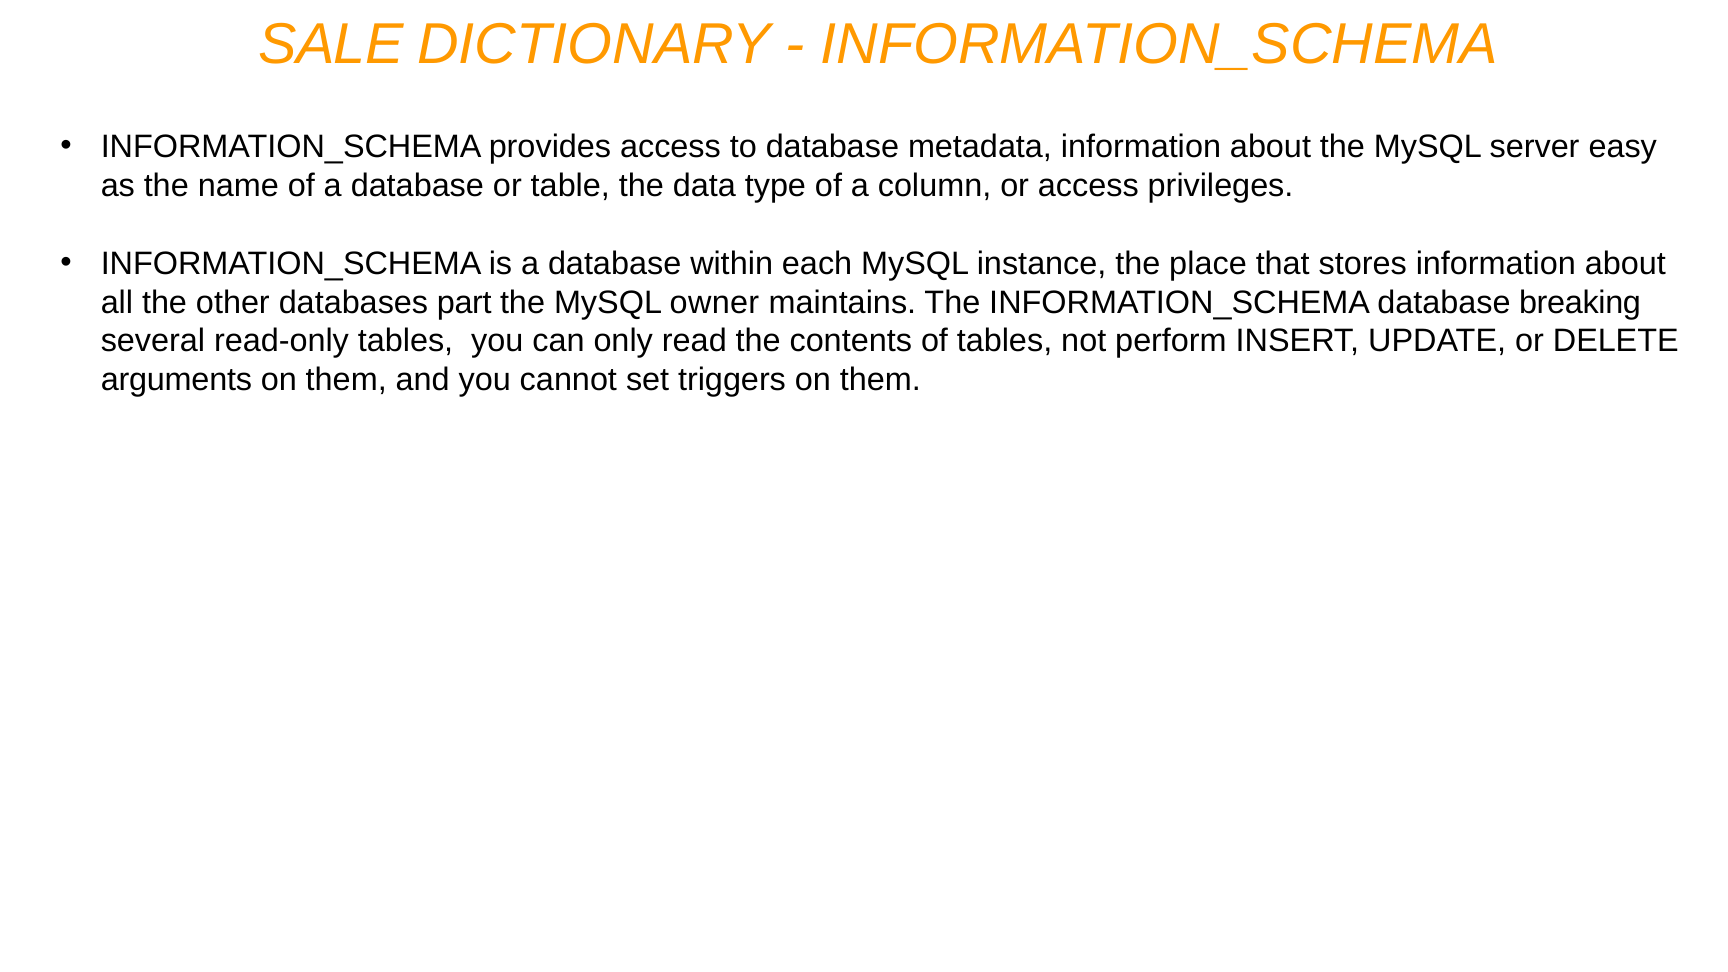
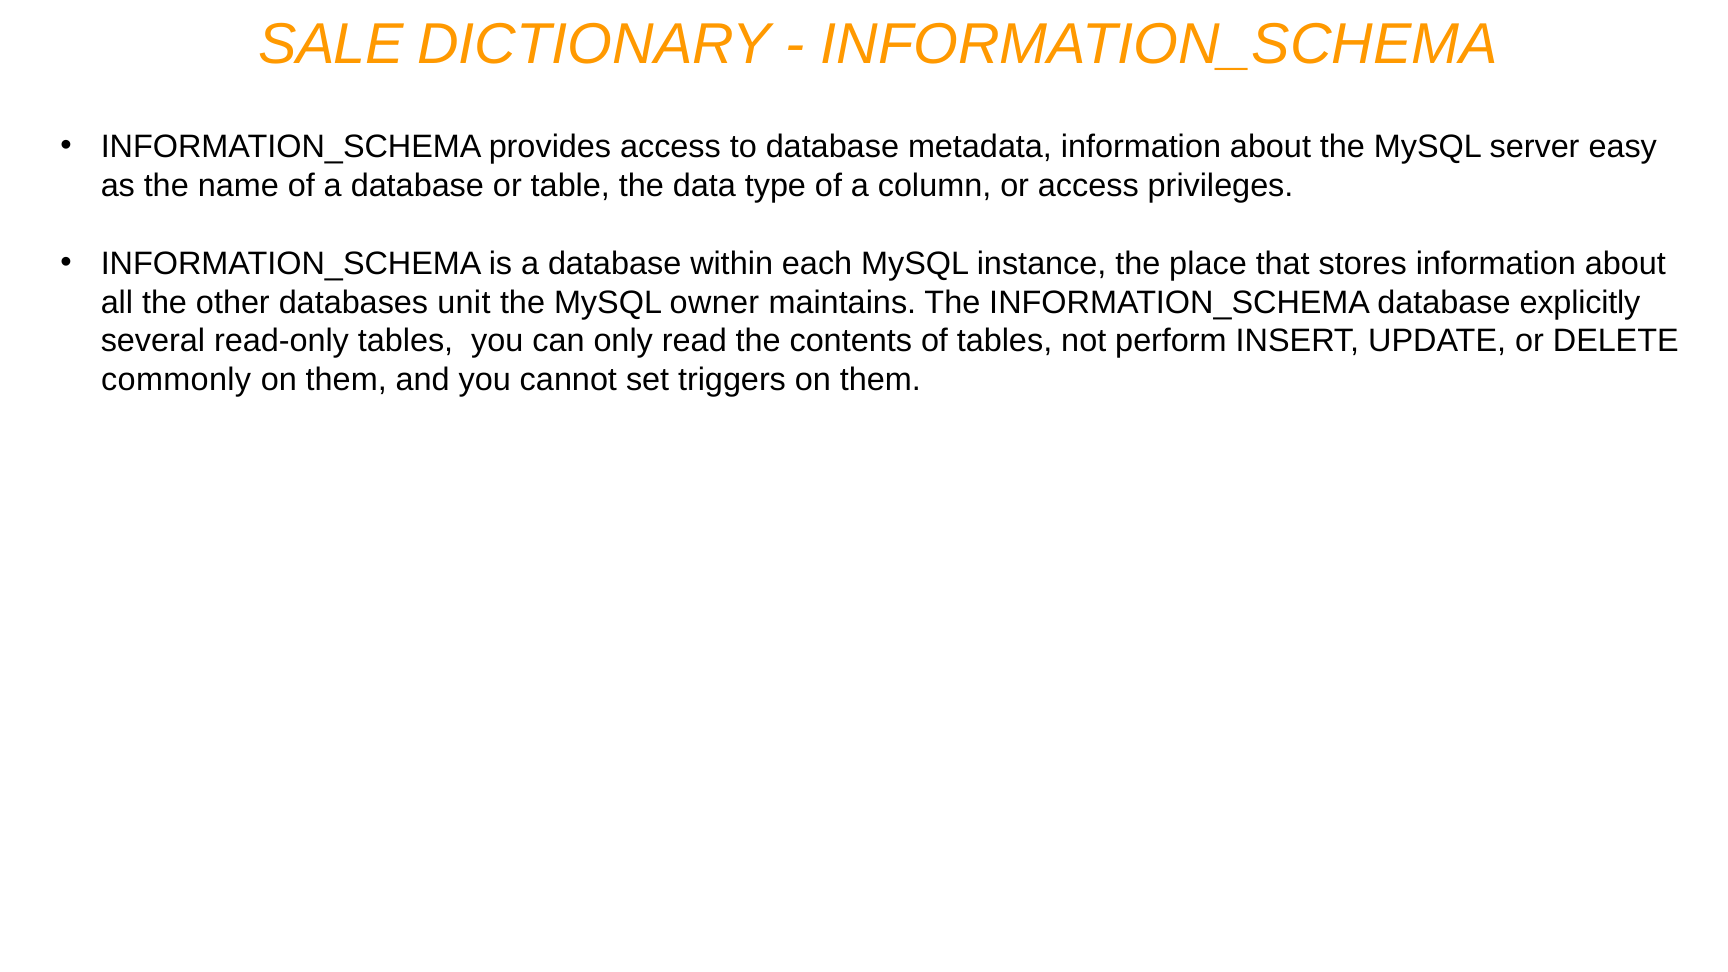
part: part -> unit (464, 302)
breaking: breaking -> explicitly (1580, 302)
arguments: arguments -> commonly (176, 380)
